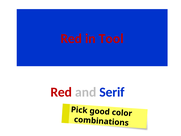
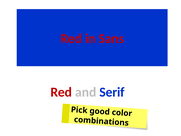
Tool: Tool -> Sans (111, 39)
